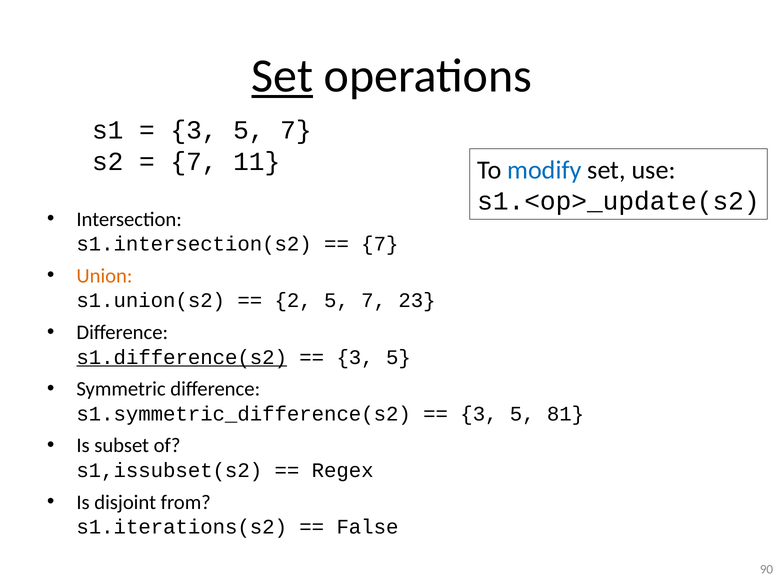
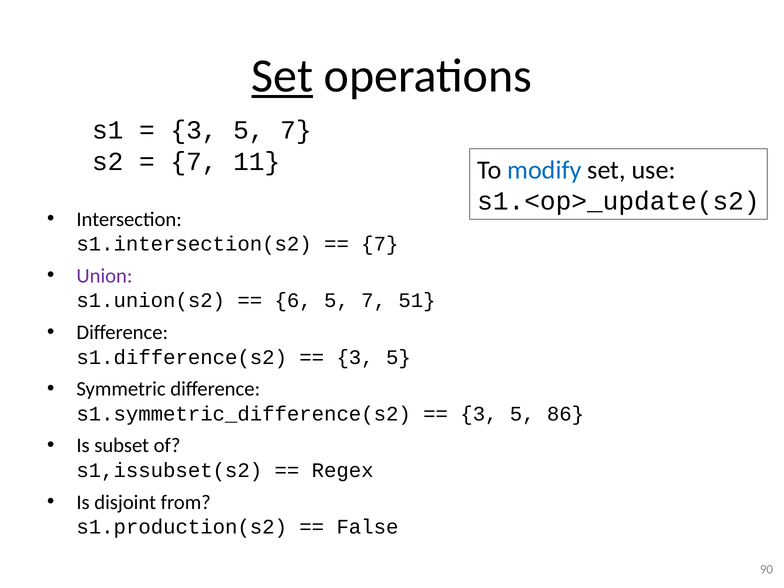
Union colour: orange -> purple (104, 276)
2: 2 -> 6 (293, 301)
23: 23 -> 51 (417, 301)
s1.difference(s2 underline: present -> none (182, 357)
81: 81 -> 86 (566, 414)
s1.iterations(s2: s1.iterations(s2 -> s1.production(s2 (182, 527)
